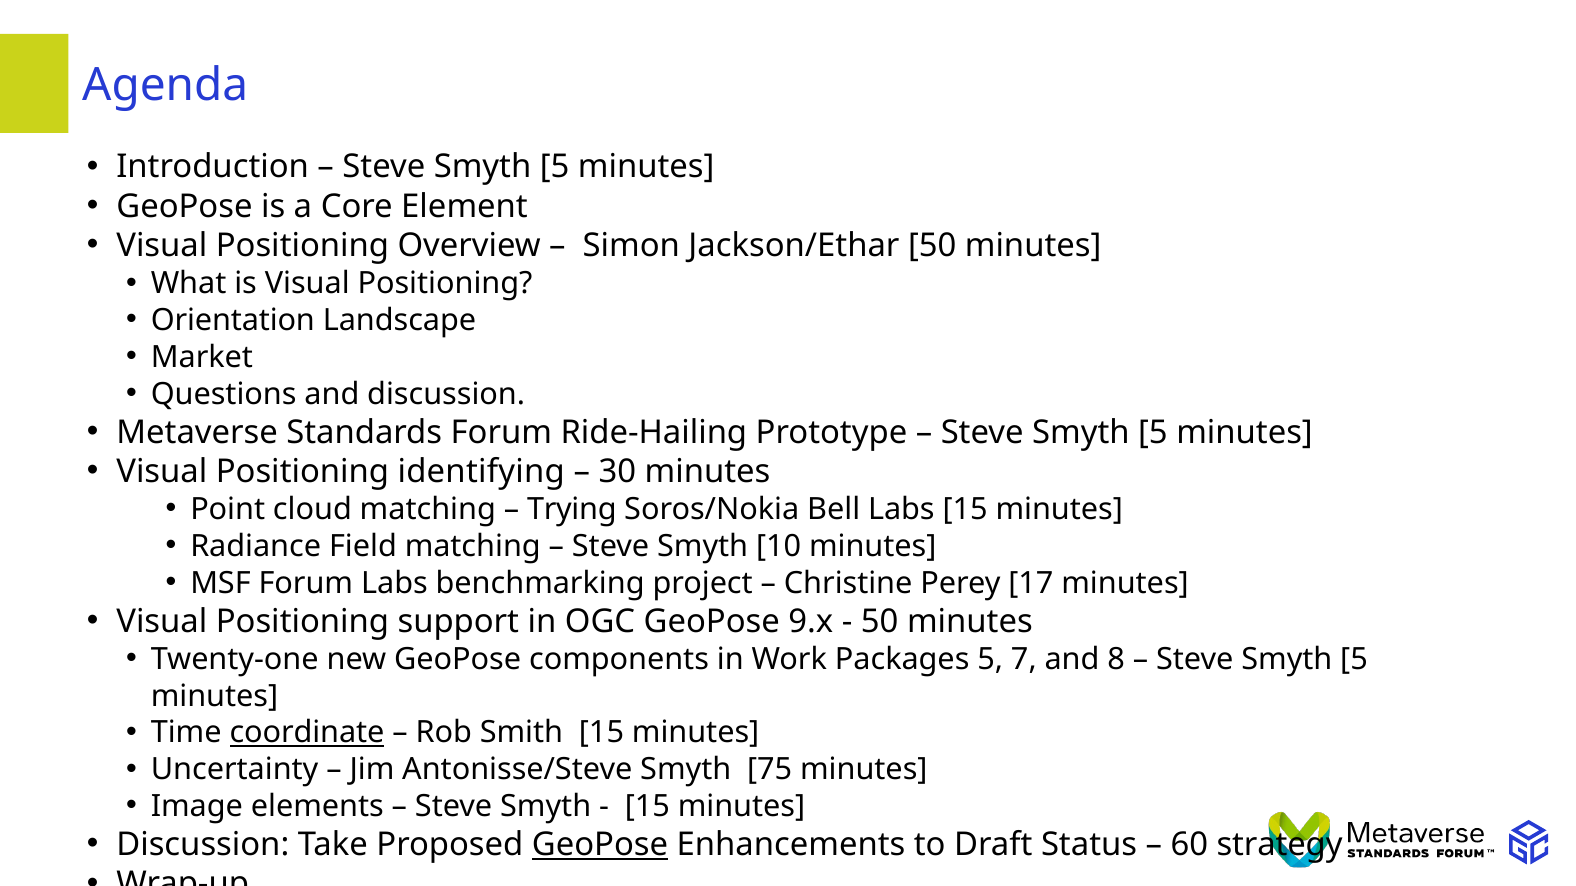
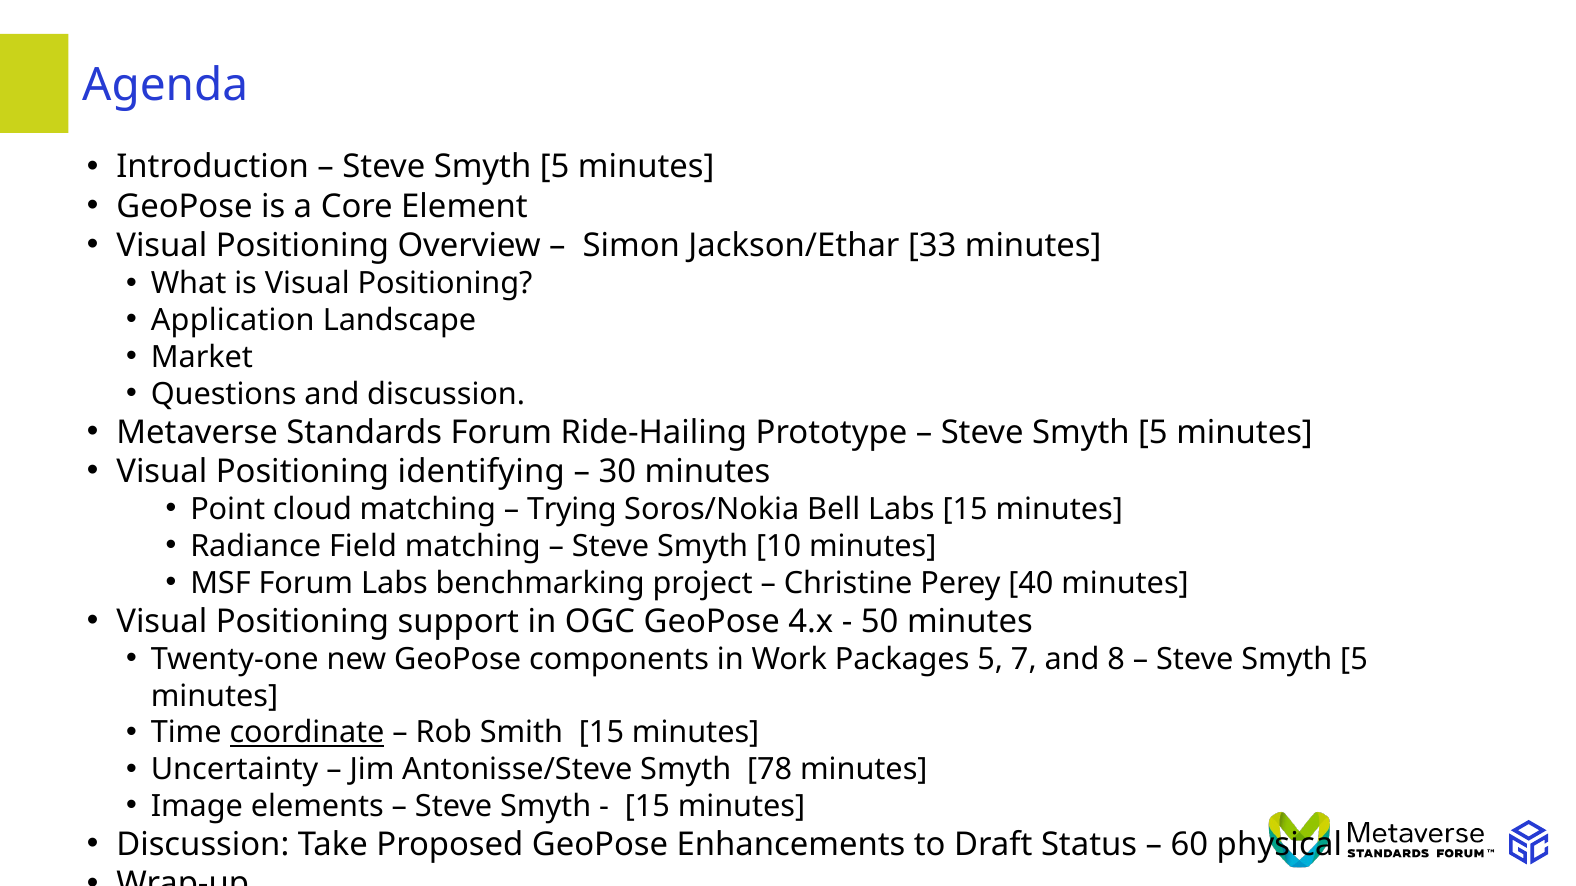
Jackson/Ethar 50: 50 -> 33 (932, 246)
Orientation: Orientation -> Application (233, 321)
17: 17 -> 40 (1031, 583)
9.x: 9.x -> 4.x (811, 622)
75: 75 -> 78 (770, 770)
GeoPose underline: present -> none (600, 845)
strategy: strategy -> physical (1279, 845)
